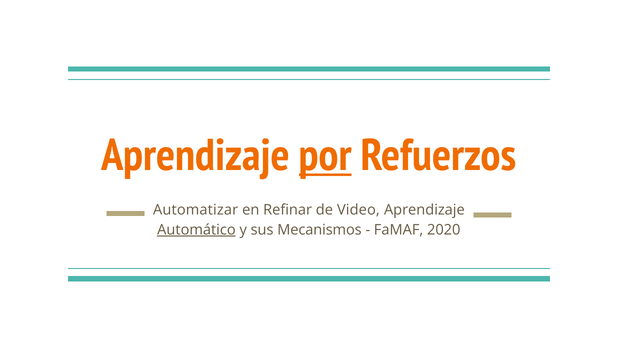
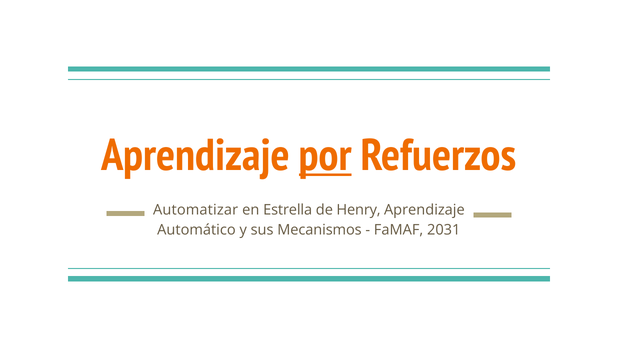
Refinar: Refinar -> Estrella (288, 210)
Video: Video -> Henry (359, 210)
Automático underline: present -> none (196, 230)
2020: 2020 -> 2031 (444, 230)
